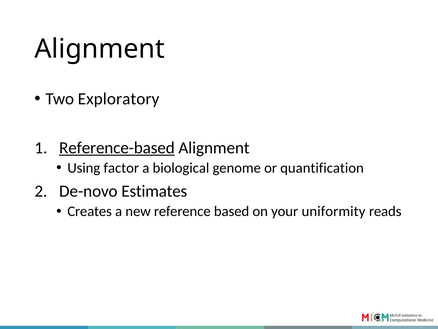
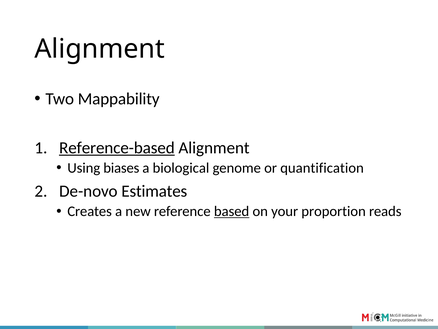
Exploratory: Exploratory -> Mappability (119, 99)
factor: factor -> biases (121, 168)
based underline: none -> present (232, 211)
uniformity: uniformity -> proportion (334, 211)
